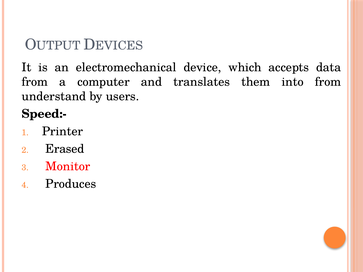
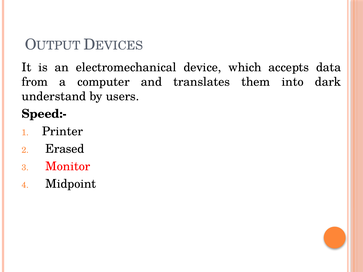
into from: from -> dark (328, 82)
Produces: Produces -> Midpoint (71, 184)
